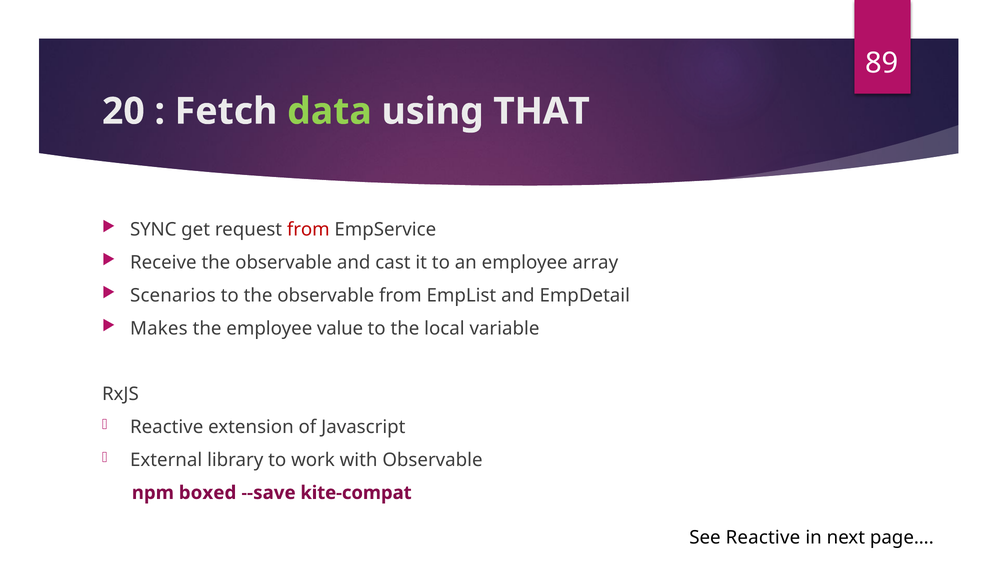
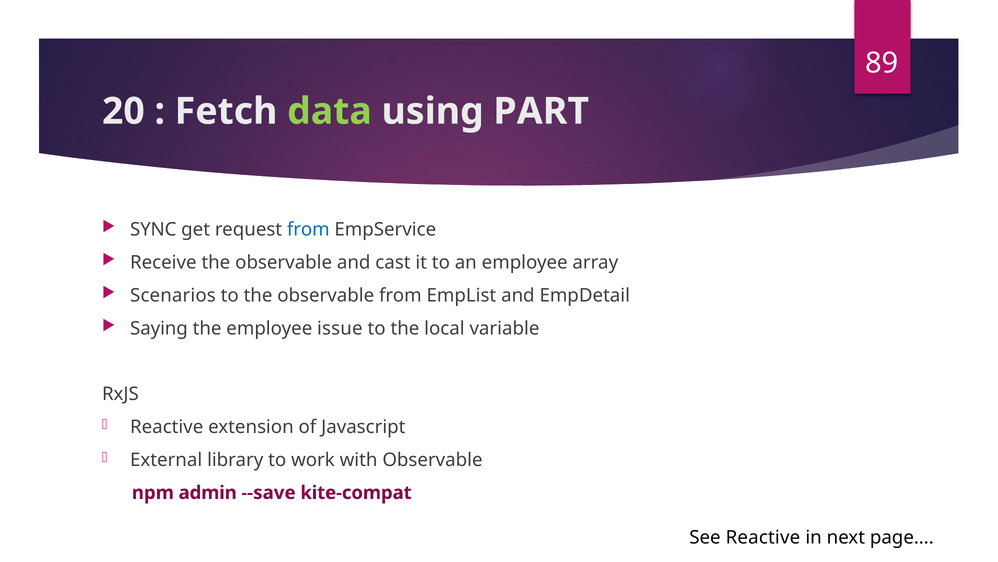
THAT: THAT -> PART (541, 111)
from colour: red -> blue (308, 229)
Makes: Makes -> Saying (159, 328)
value: value -> issue (340, 328)
boxed: boxed -> admin (208, 492)
